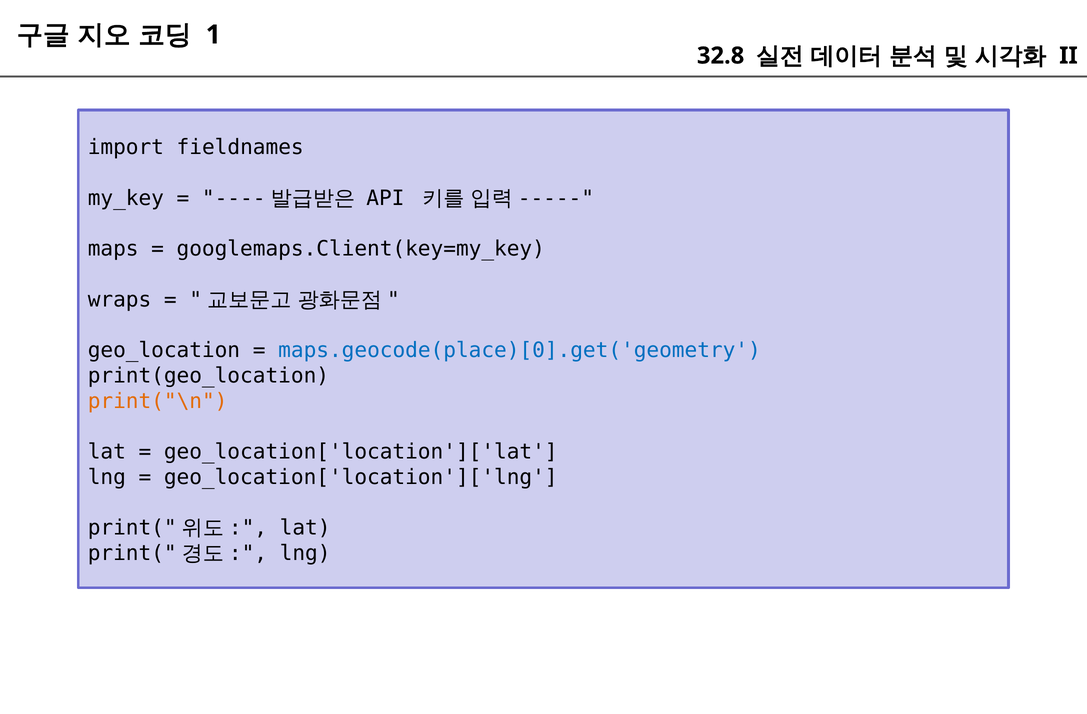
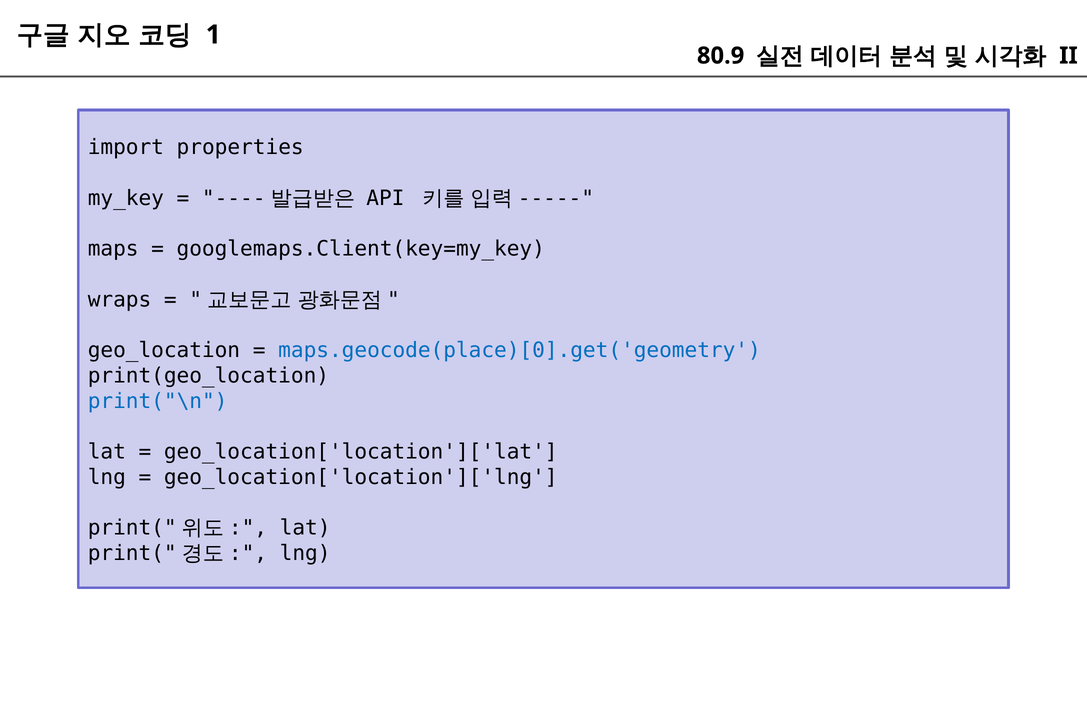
32.8: 32.8 -> 80.9 (721, 56)
fieldnames: fieldnames -> properties (240, 147)
print("\n colour: orange -> blue (158, 401)
